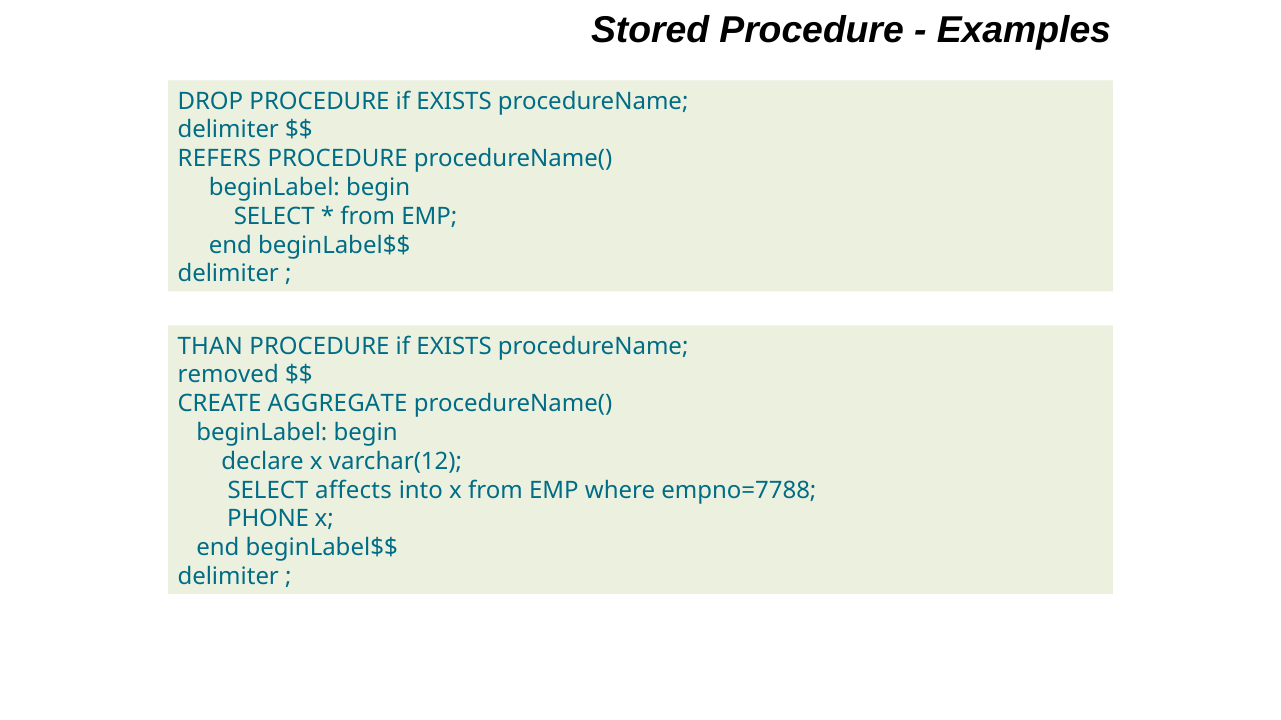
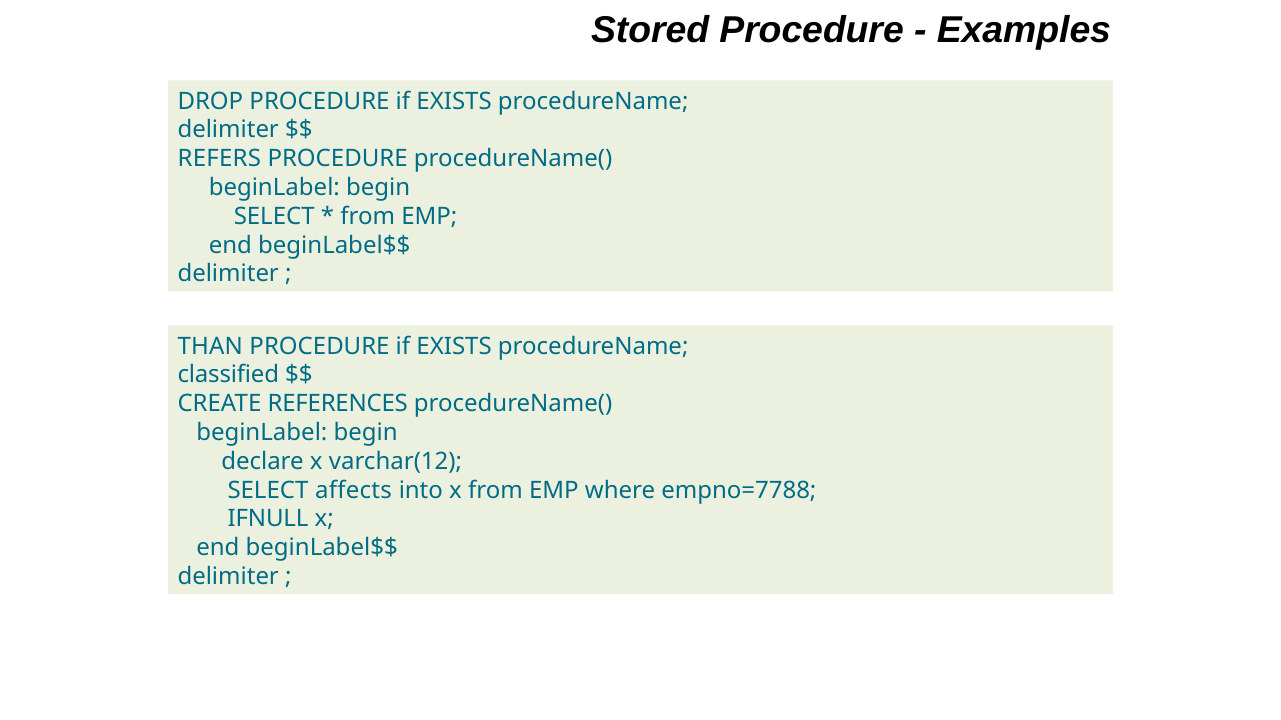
removed: removed -> classified (228, 375)
AGGREGATE: AGGREGATE -> REFERENCES (338, 404)
PHONE: PHONE -> IFNULL (268, 519)
